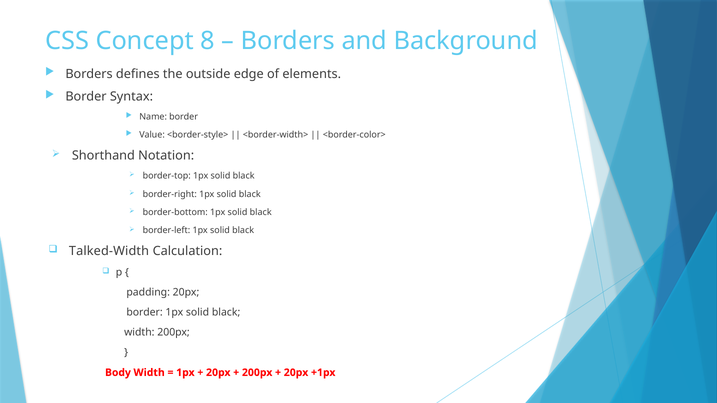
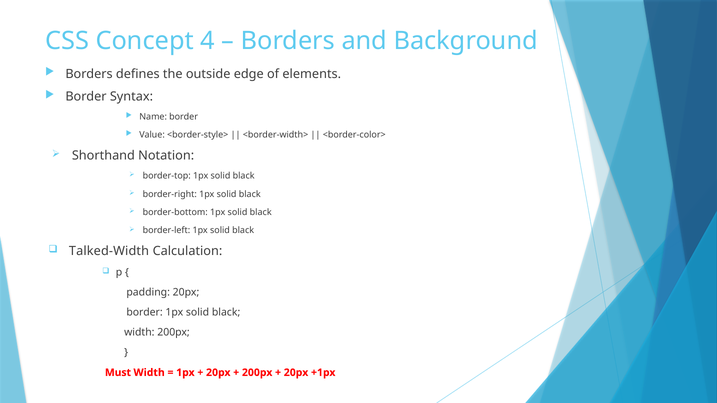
8: 8 -> 4 (208, 41)
Body: Body -> Must (118, 373)
